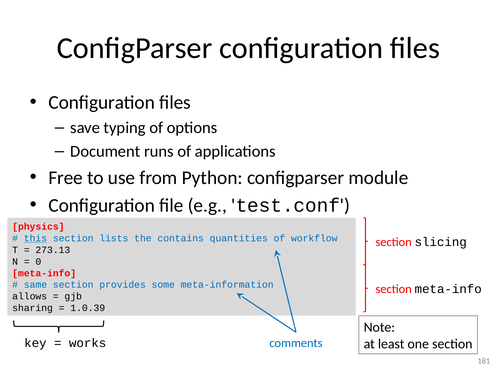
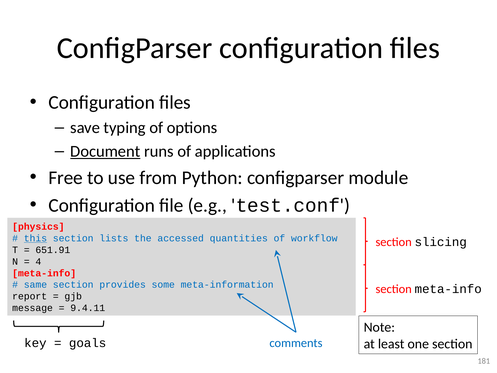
Document underline: none -> present (105, 151)
contains: contains -> accessed (181, 238)
273.13: 273.13 -> 651.91 (53, 250)
0: 0 -> 4 (38, 261)
allows: allows -> report (30, 296)
sharing: sharing -> message (33, 308)
1.0.39: 1.0.39 -> 9.4.11 (88, 308)
works: works -> goals (88, 343)
